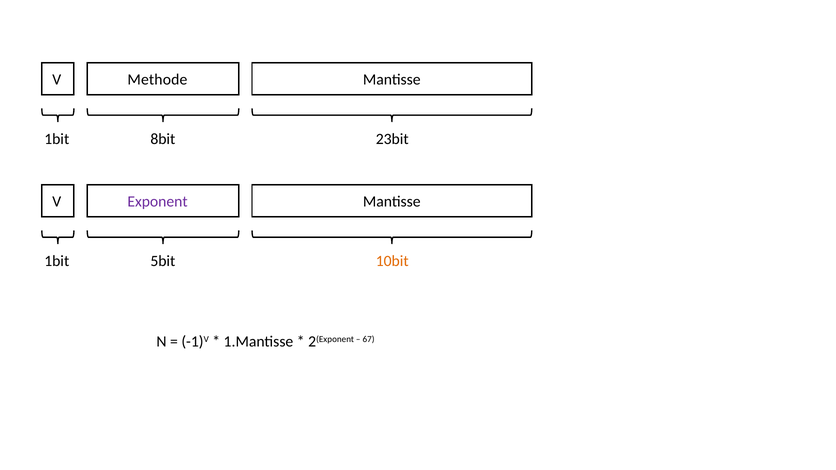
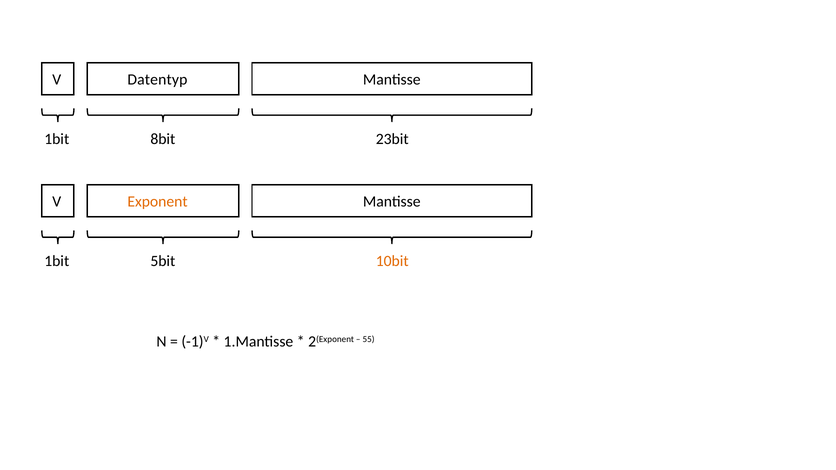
Methode: Methode -> Datentyp (157, 80)
Exponent colour: purple -> orange (158, 202)
67: 67 -> 55 (369, 339)
